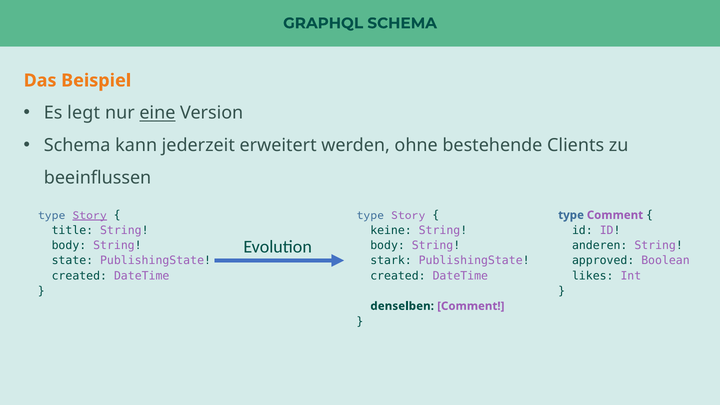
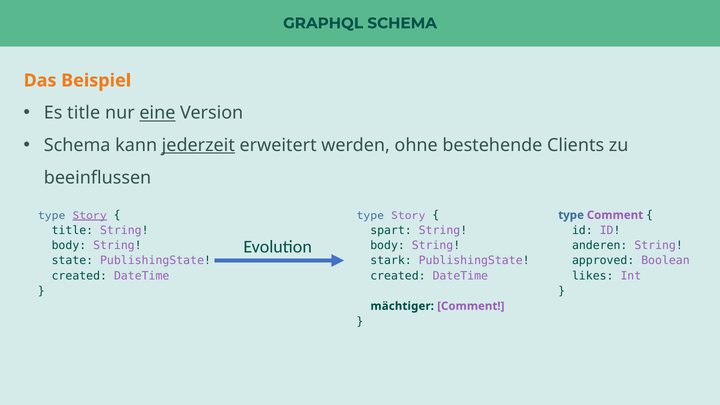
Es legt: legt -> title (84, 113)
jederzeit underline: none -> present (198, 145)
keine: keine -> spart (391, 230)
denselben: denselben -> mächtiger (402, 306)
